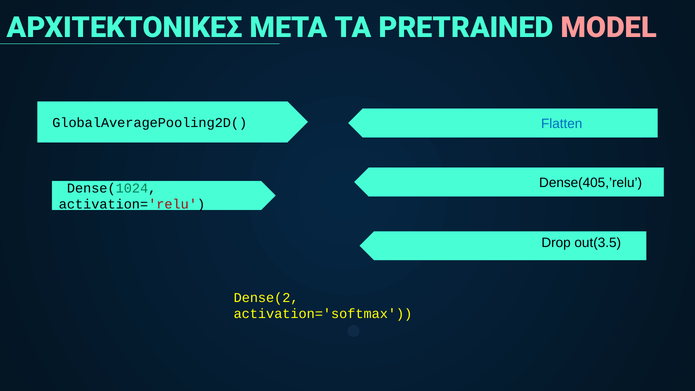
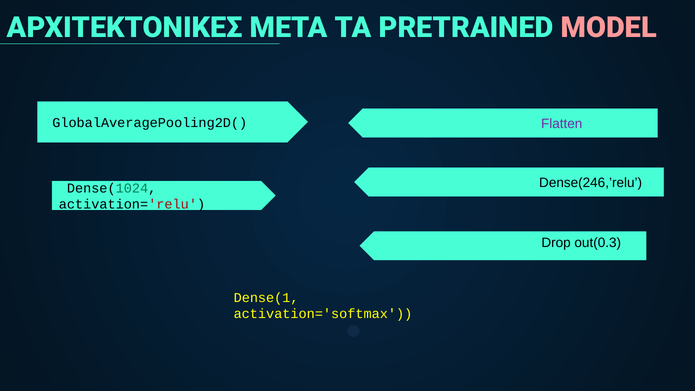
Flatten colour: blue -> purple (562, 124)
Dense(405,’relu: Dense(405,’relu -> Dense(246,’relu (591, 183)
out(3.5: out(3.5 -> out(0.3 (598, 243)
Dense(2: Dense(2 -> Dense(1 (266, 298)
